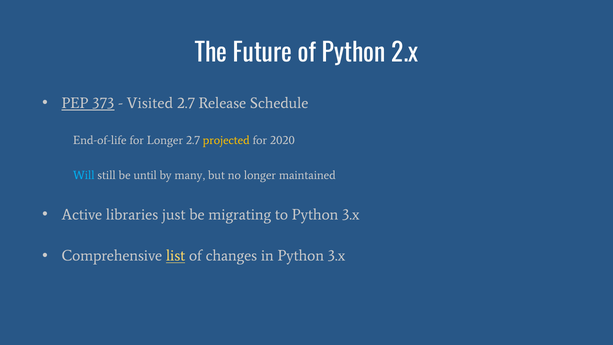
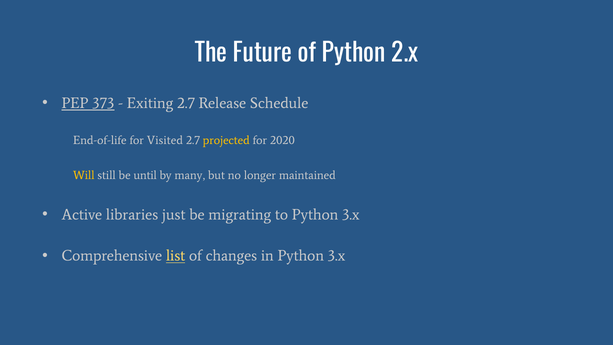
Visited: Visited -> Exiting (150, 103)
for Longer: Longer -> Visited (165, 140)
Will colour: light blue -> yellow (84, 175)
